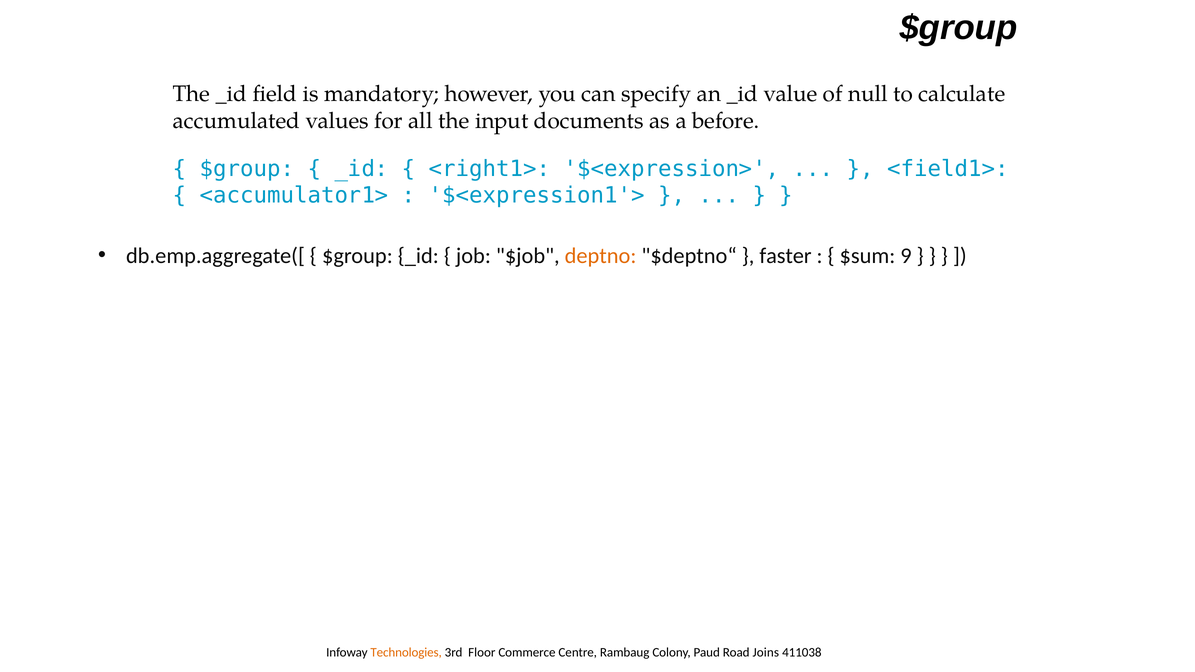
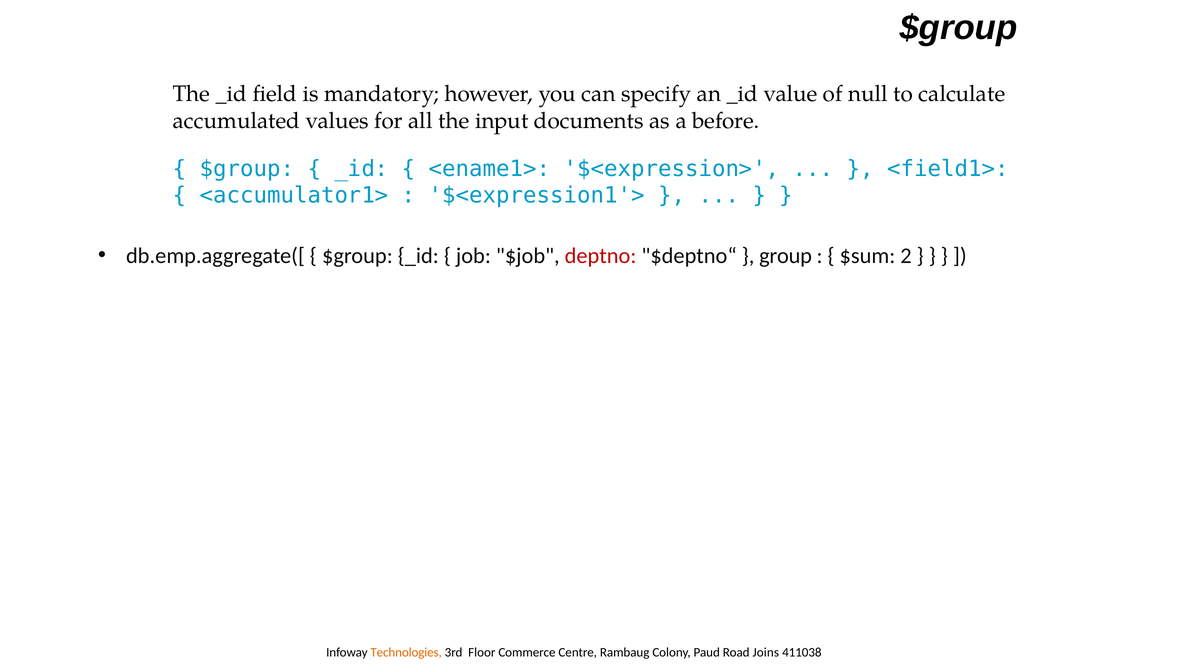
<right1>: <right1> -> <ename1> (490, 169)
deptno colour: orange -> red (601, 256)
faster: faster -> group (786, 256)
9: 9 -> 2 (906, 256)
